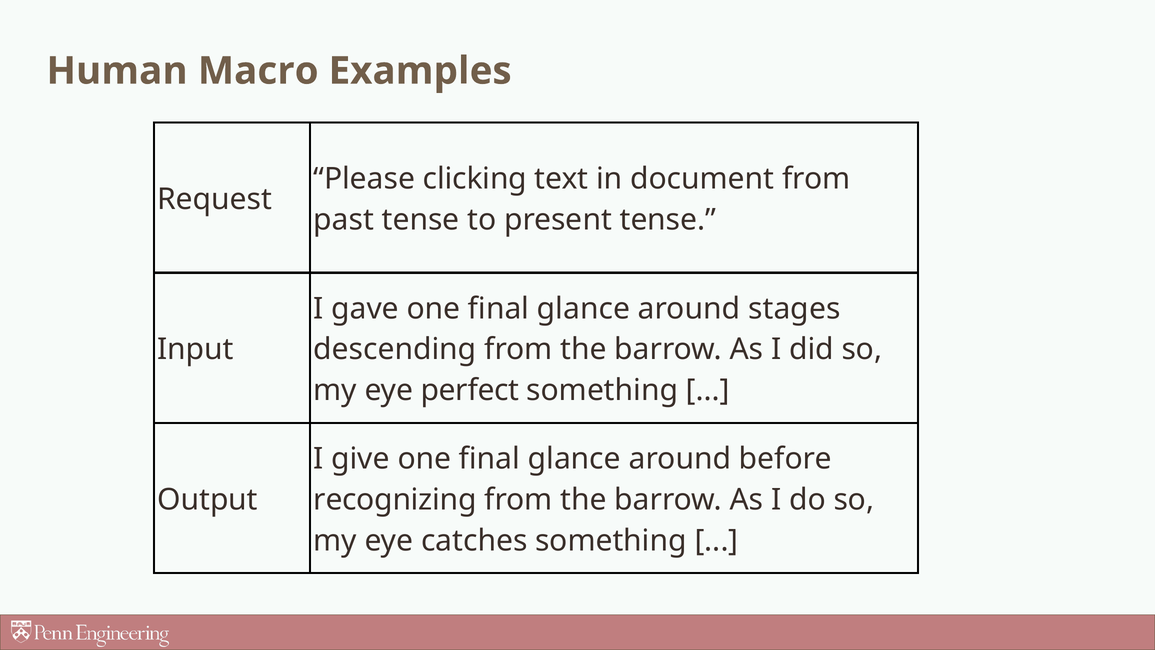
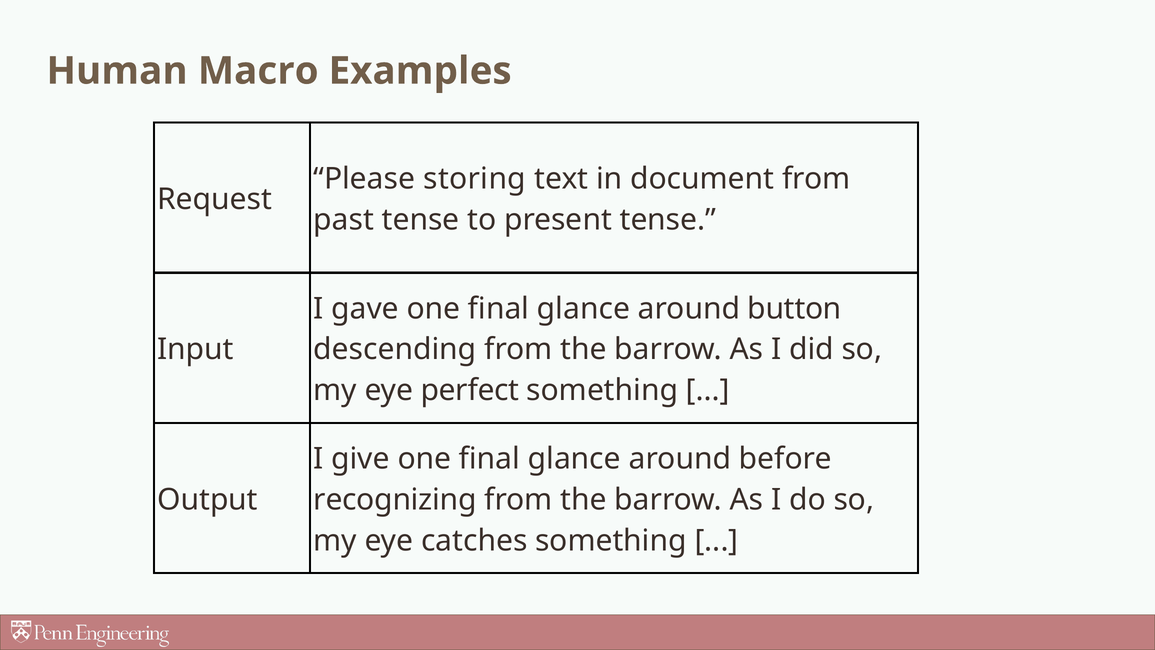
clicking: clicking -> storing (475, 179)
stages: stages -> button (795, 309)
